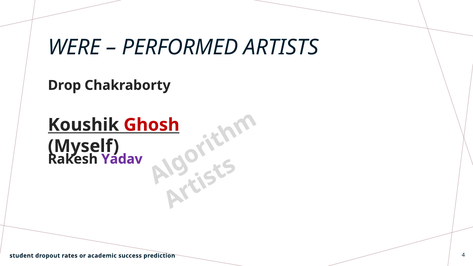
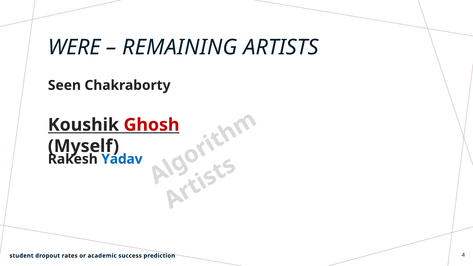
PERFORMED: PERFORMED -> REMAINING (180, 47)
Drop: Drop -> Seen (64, 85)
Yadav colour: purple -> blue (122, 159)
